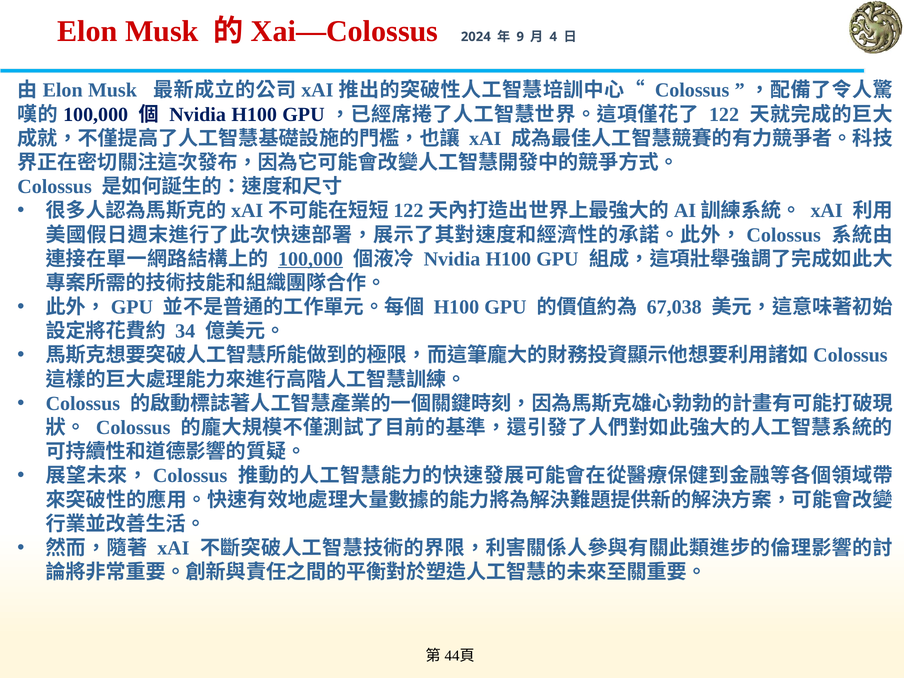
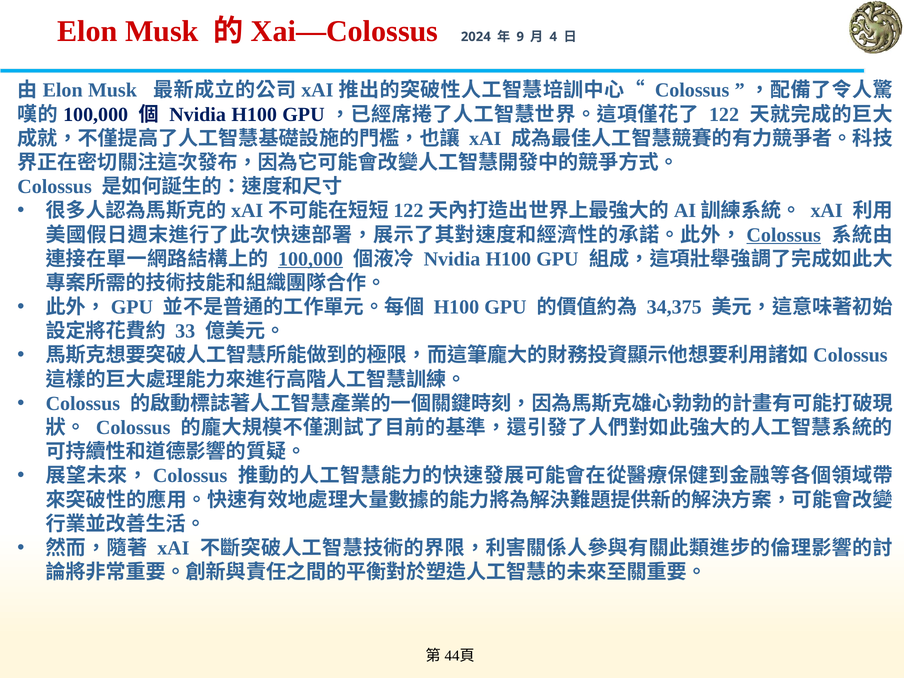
Colossus underline: none -> present (784, 235)
67,038: 67,038 -> 34,375 (674, 307)
34: 34 -> 33 (185, 331)
